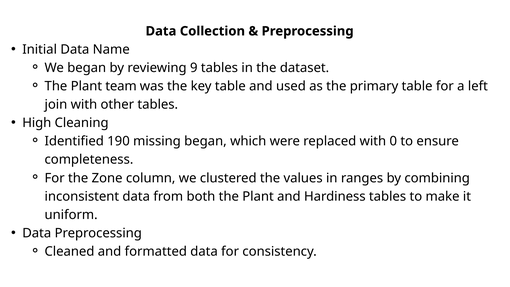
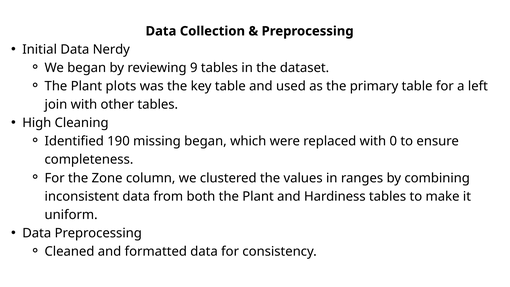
Name: Name -> Nerdy (111, 49)
team: team -> plots (121, 86)
